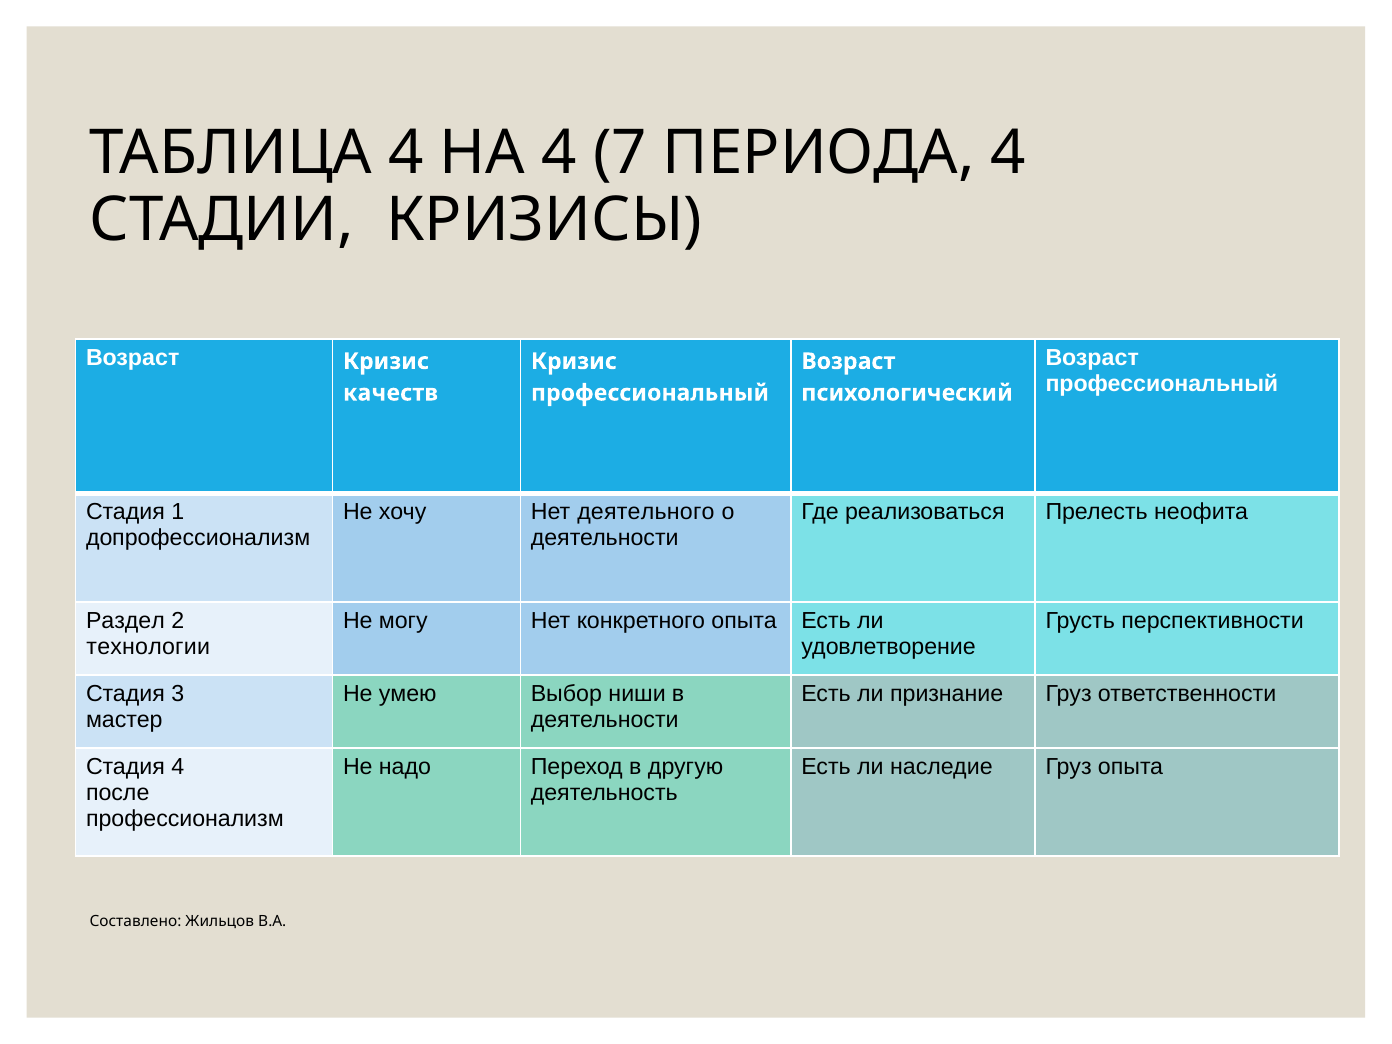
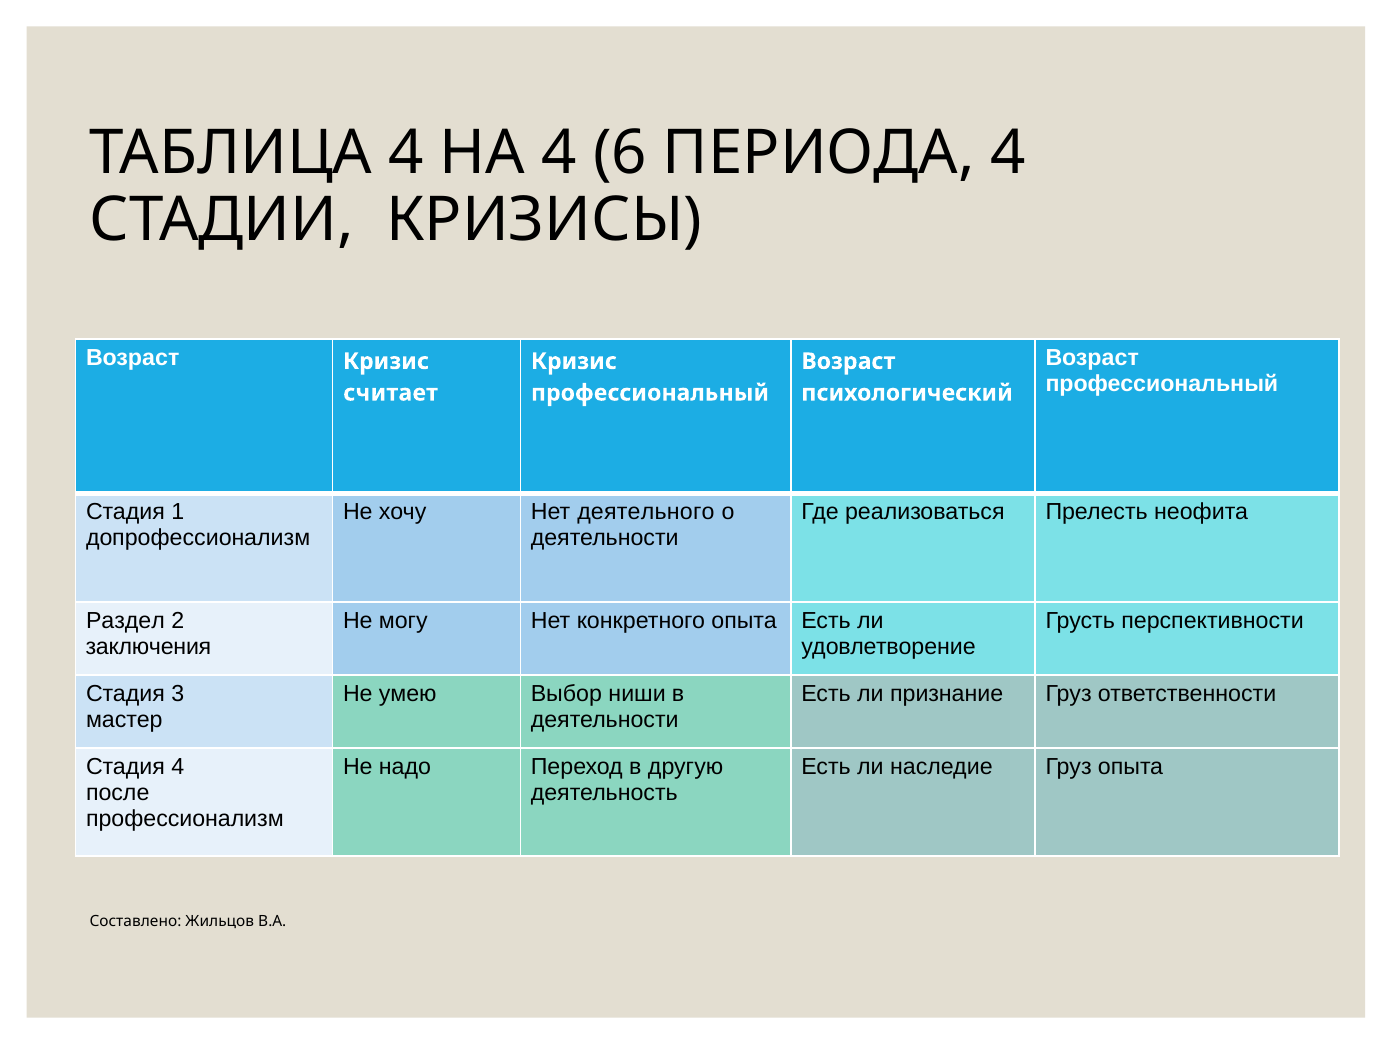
7: 7 -> 6 (620, 153)
качеств: качеств -> считает (391, 393)
технологии: технологии -> заключения (148, 646)
